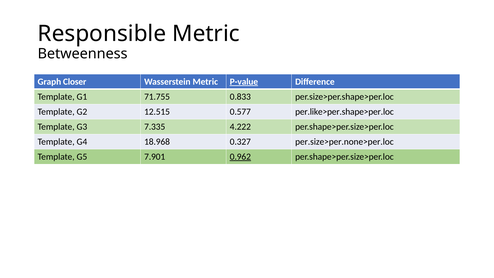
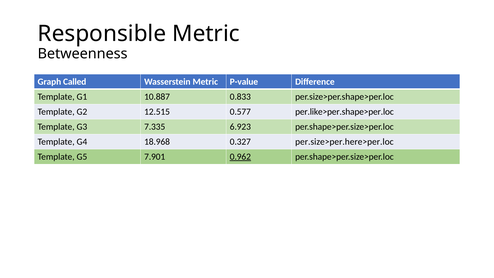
Closer: Closer -> Called (75, 82)
P-value underline: present -> none (244, 82)
71.755: 71.755 -> 10.887 (157, 97)
4.222: 4.222 -> 6.923 (240, 127)
per.size>per.none>per.loc: per.size>per.none>per.loc -> per.size>per.here>per.loc (344, 142)
